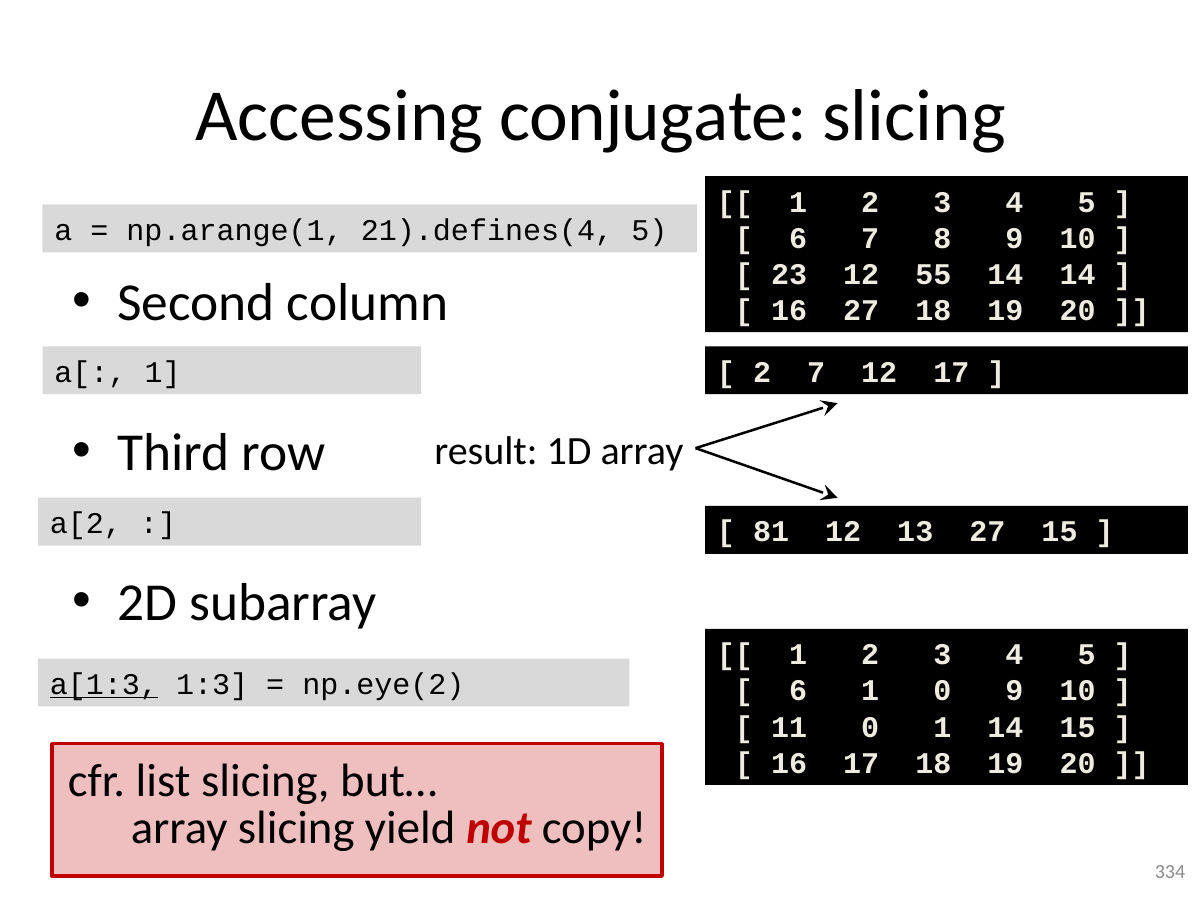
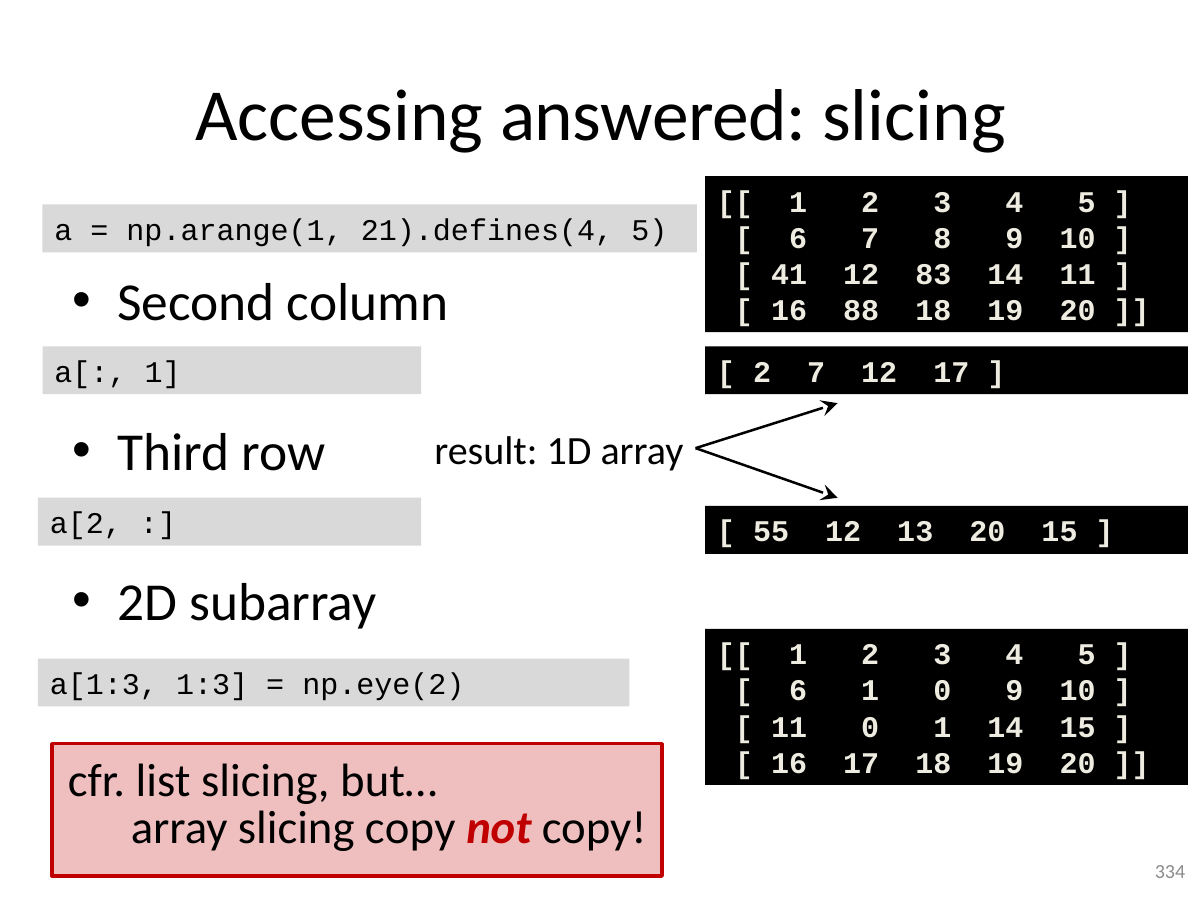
conjugate: conjugate -> answered (653, 116)
23: 23 -> 41 (789, 274)
55: 55 -> 83 (933, 274)
14 14: 14 -> 11 (1078, 274)
16 27: 27 -> 88 (861, 310)
81: 81 -> 55 (771, 532)
13 27: 27 -> 20 (987, 532)
a[1:3 underline: present -> none (104, 685)
slicing yield: yield -> copy (410, 829)
